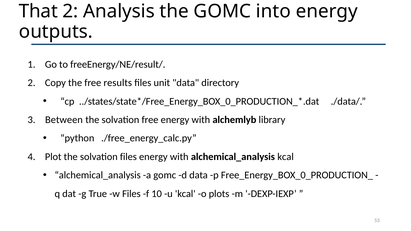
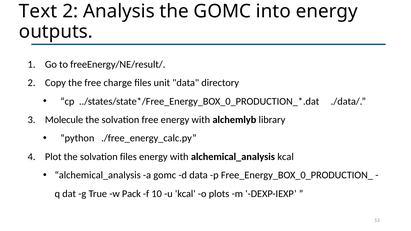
That: That -> Text (38, 11)
results: results -> charge (118, 83)
Between: Between -> Molecule (64, 120)
w Files: Files -> Pack (131, 194)
